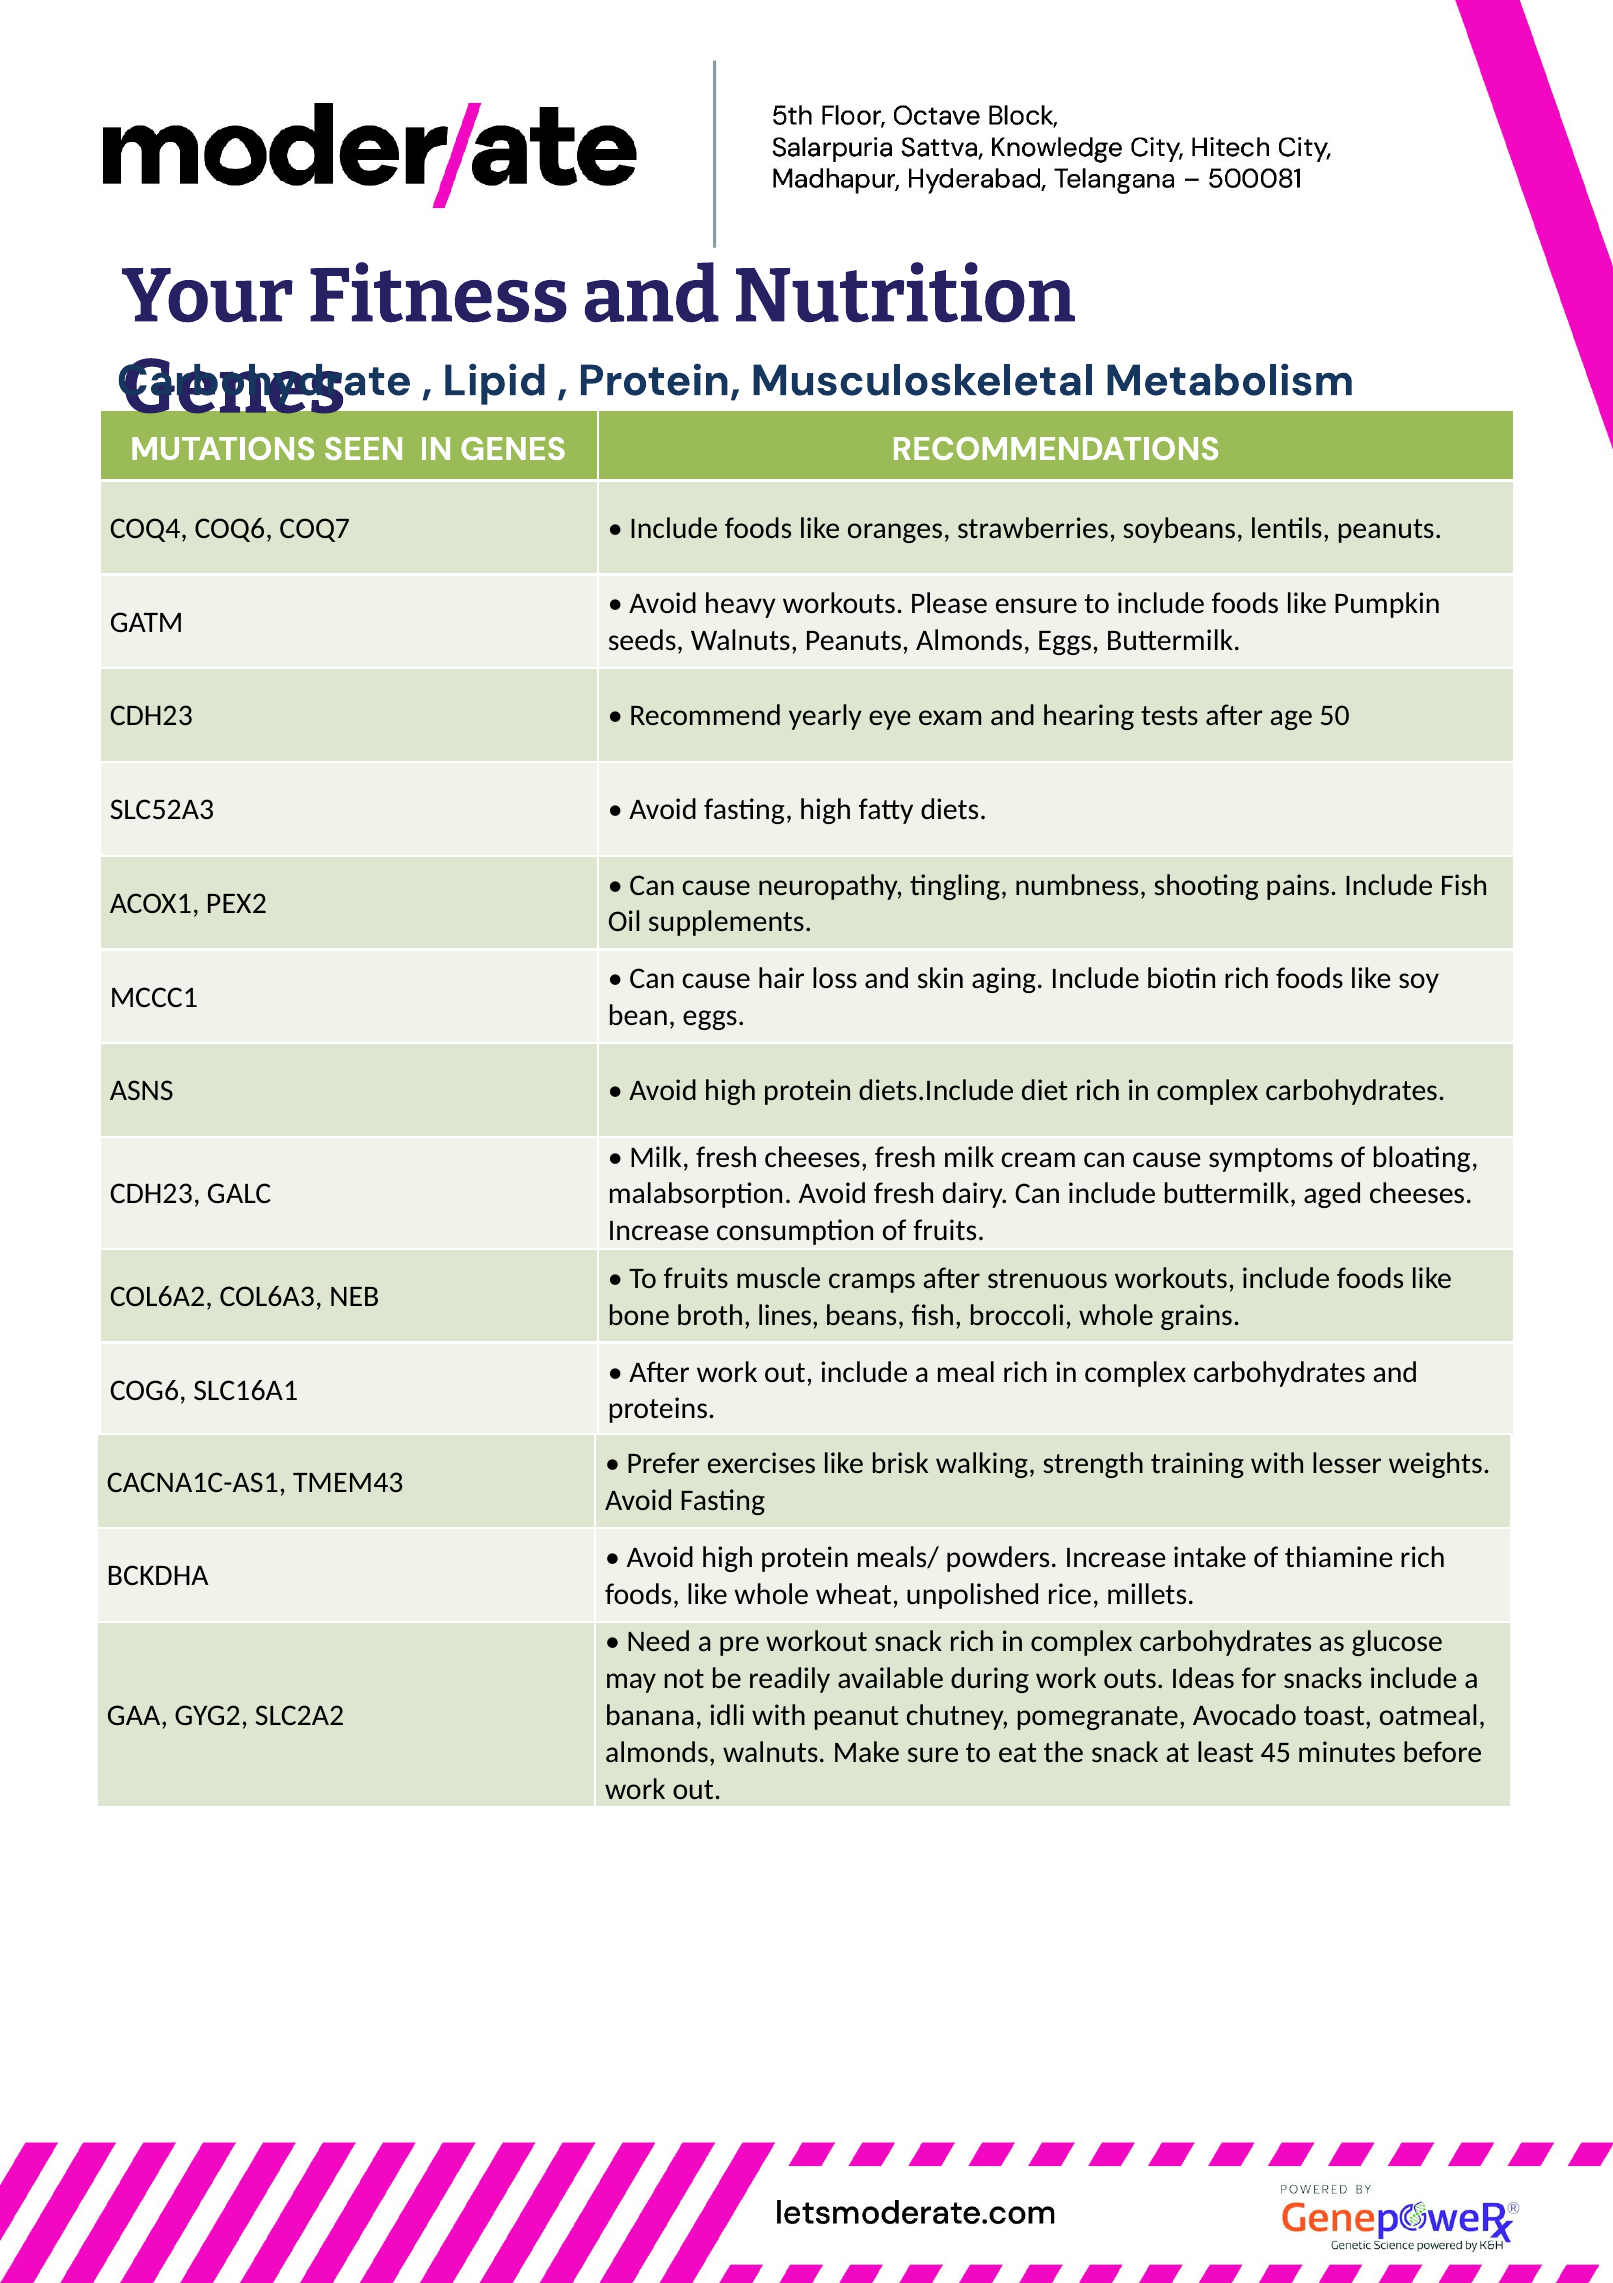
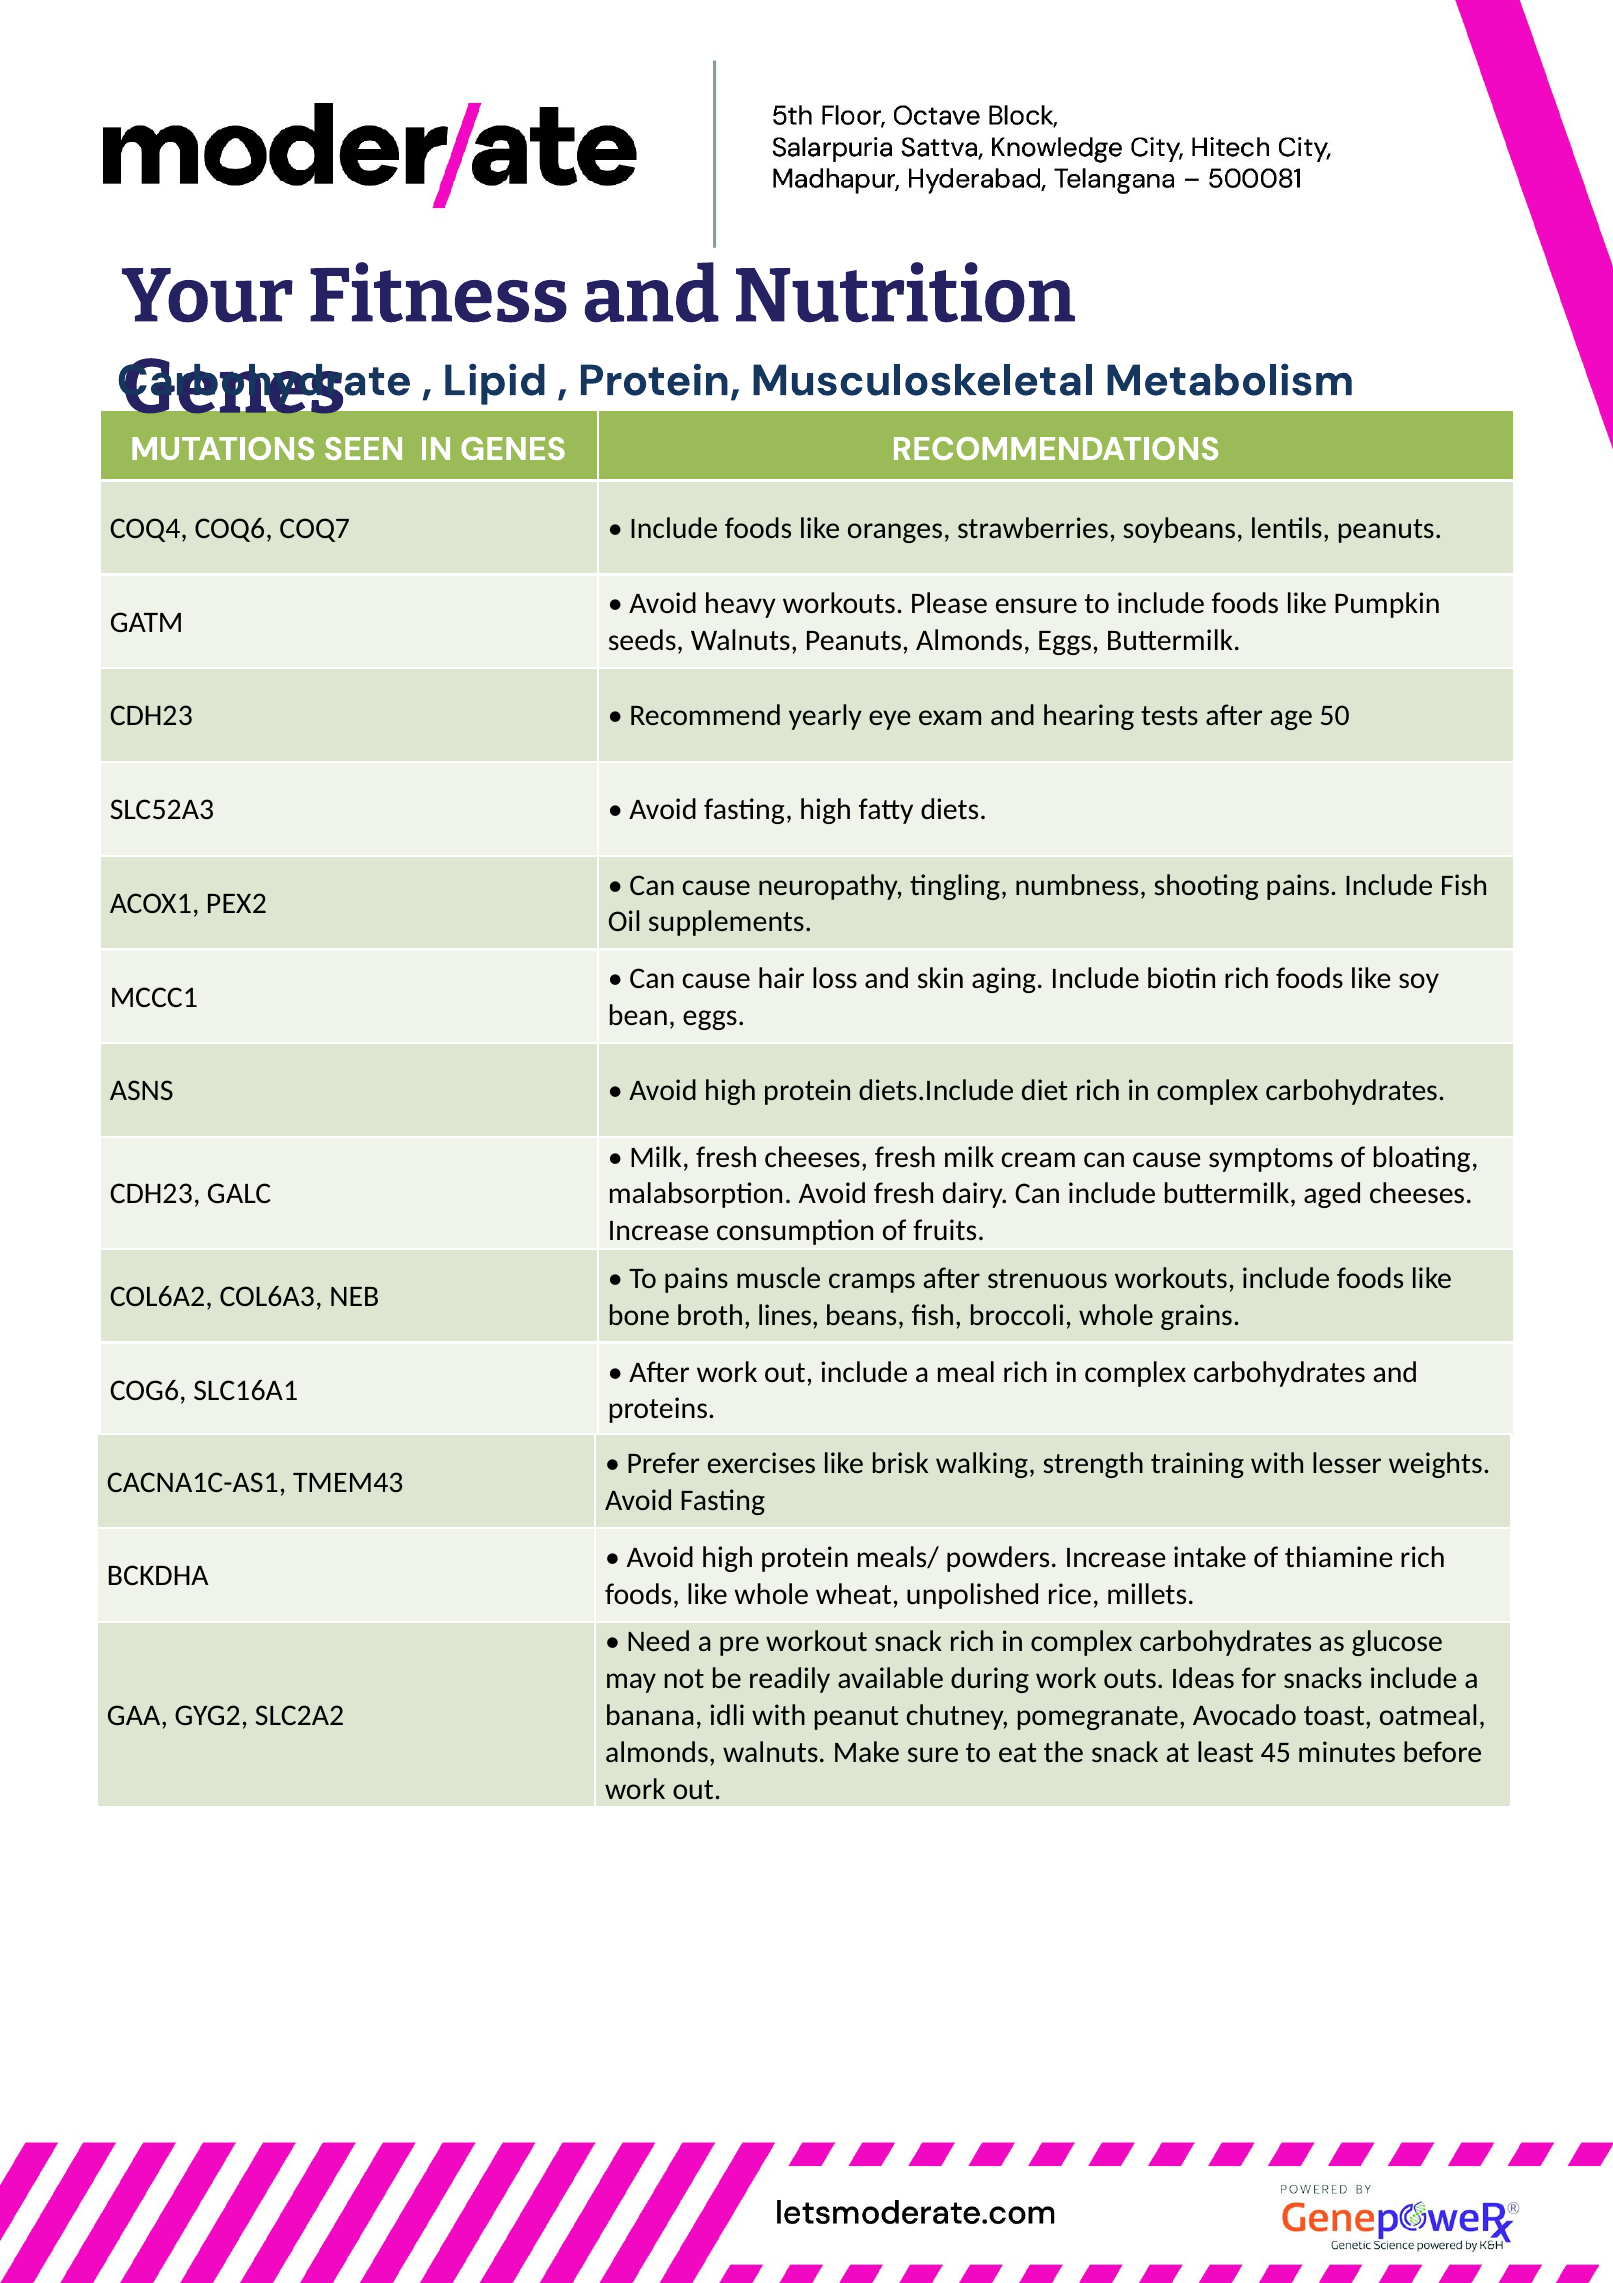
To fruits: fruits -> pains (696, 1278)
